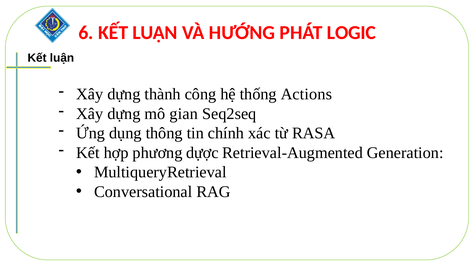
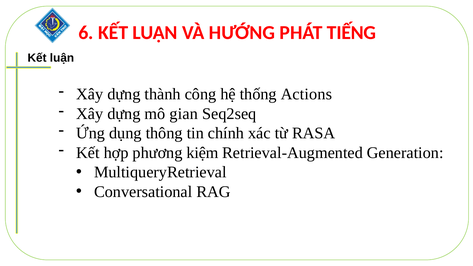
LOGIC: LOGIC -> TIẾNG (351, 33)
dựợc: dựợc -> kiệm (202, 153)
